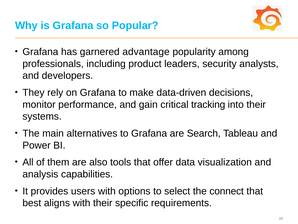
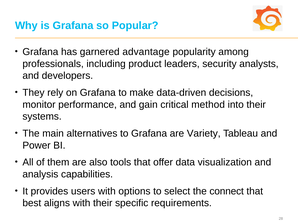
tracking: tracking -> method (208, 104)
Search: Search -> Variety (204, 133)
